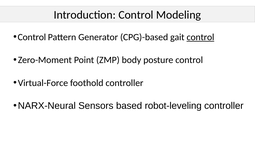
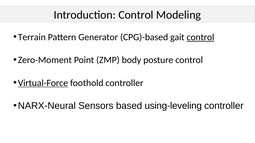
Control: Control -> Terrain (32, 37)
Virtual-Force underline: none -> present (43, 83)
robot-leveling: robot-leveling -> using-leveling (173, 106)
